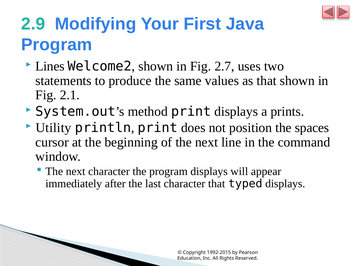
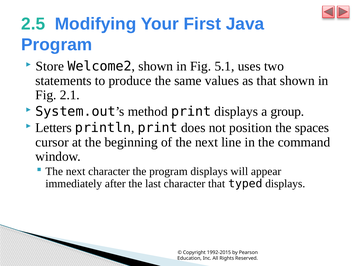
2.9: 2.9 -> 2.5 (33, 24)
Lines: Lines -> Store (50, 66)
2.7: 2.7 -> 5.1 (224, 66)
prints: prints -> group (287, 112)
Utility: Utility -> Letters (54, 128)
